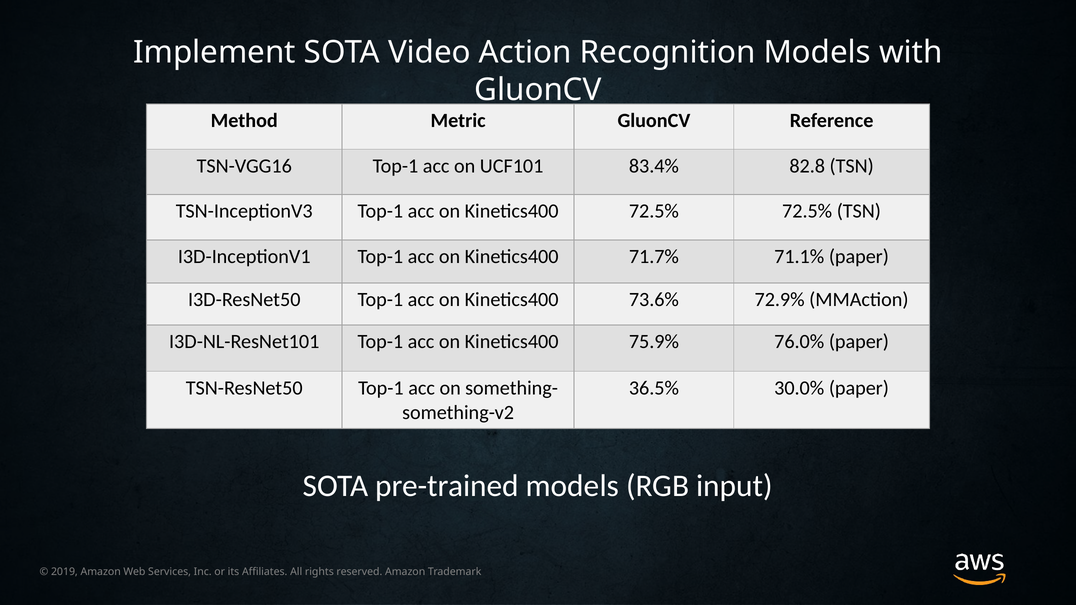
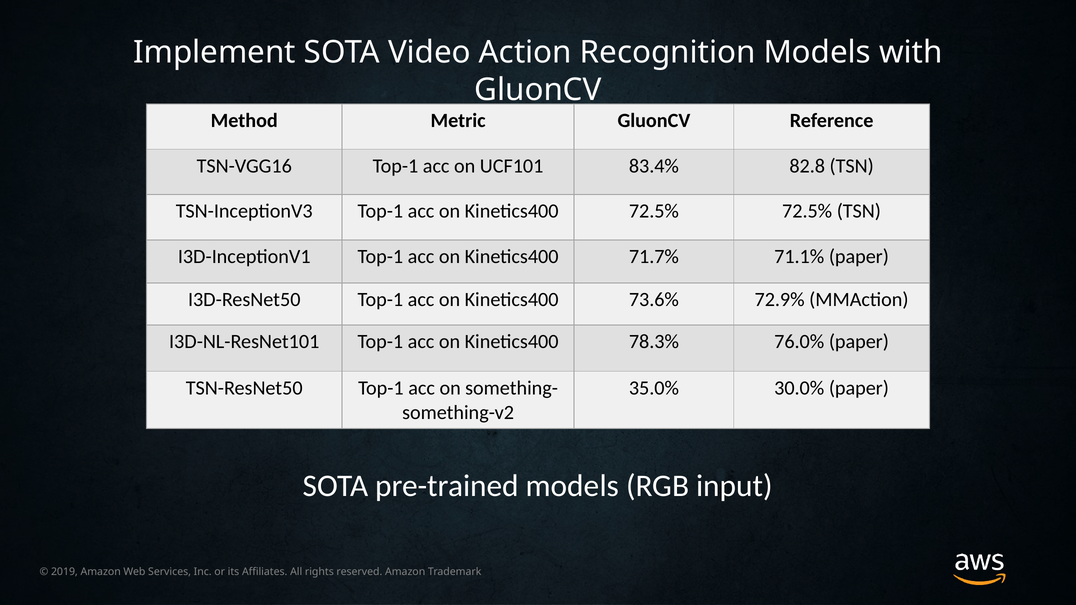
75.9%: 75.9% -> 78.3% (654, 342)
36.5%: 36.5% -> 35.0% (654, 388)
